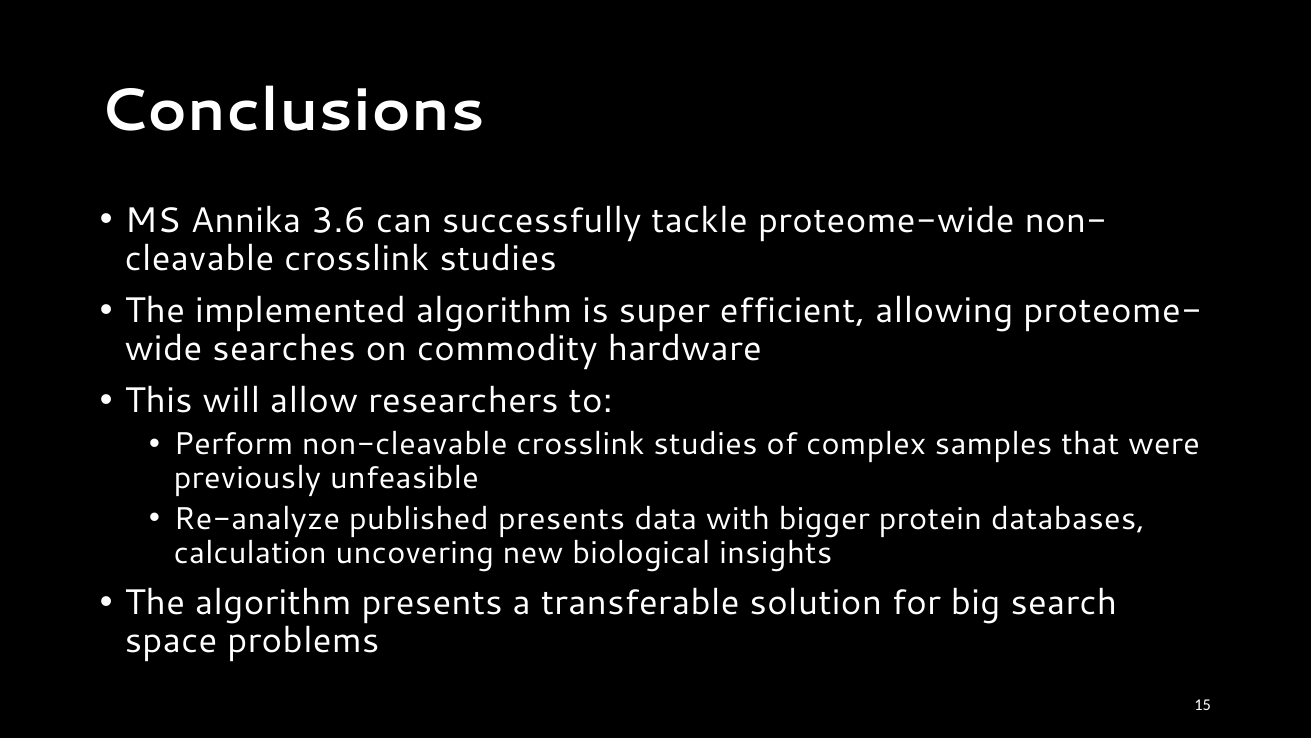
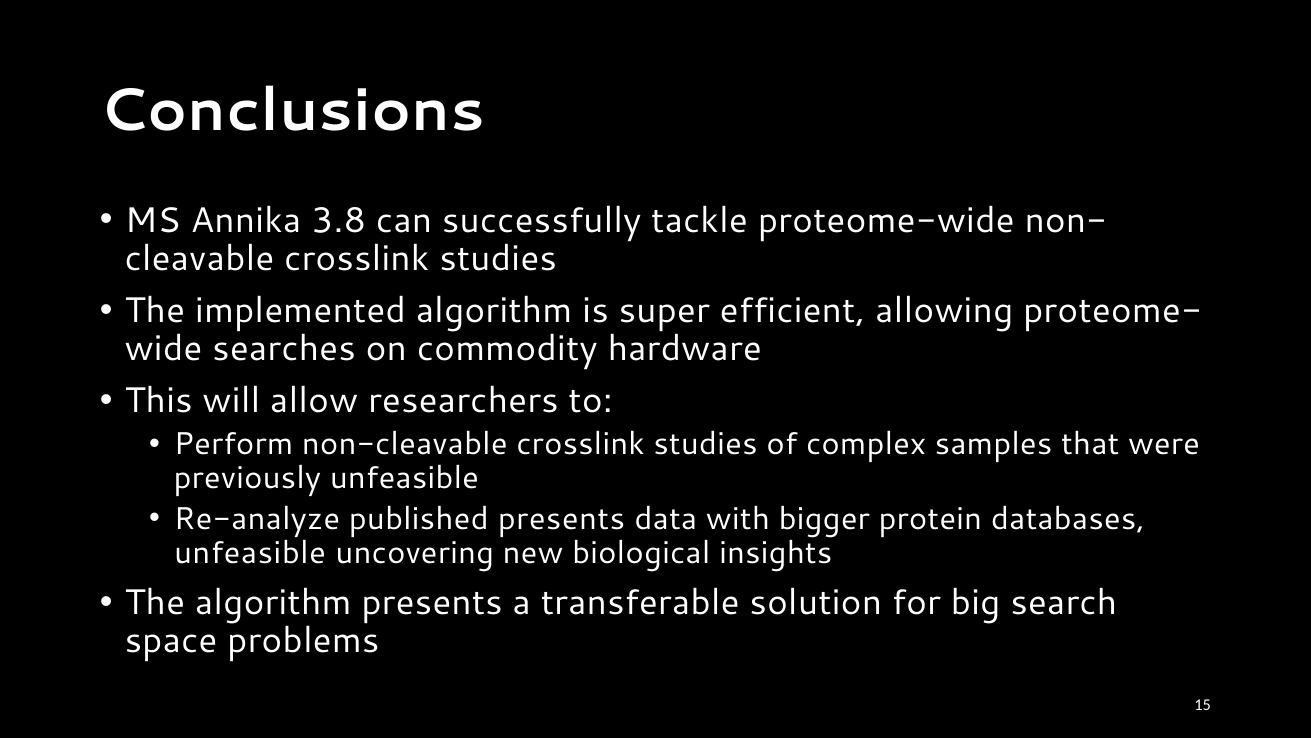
3.6: 3.6 -> 3.8 (339, 220)
calculation: calculation -> unfeasible (250, 552)
